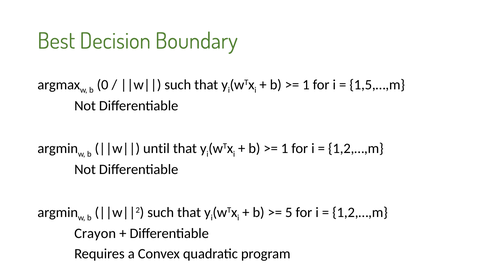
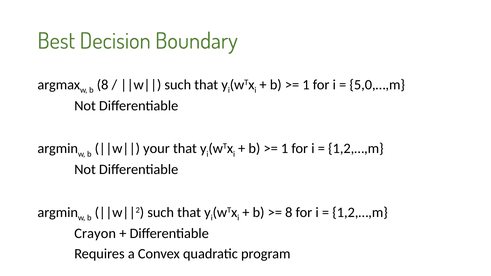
b 0: 0 -> 8 (103, 85)
1,5,…,m: 1,5,…,m -> 5,0,…,m (377, 85)
until: until -> your (156, 149)
5: 5 -> 8 (289, 212)
